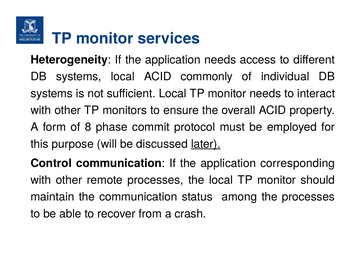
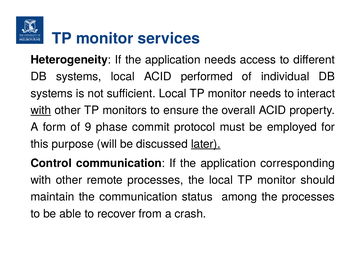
commonly: commonly -> performed (207, 77)
with underline: none -> present (41, 110)
8: 8 -> 9 (88, 127)
